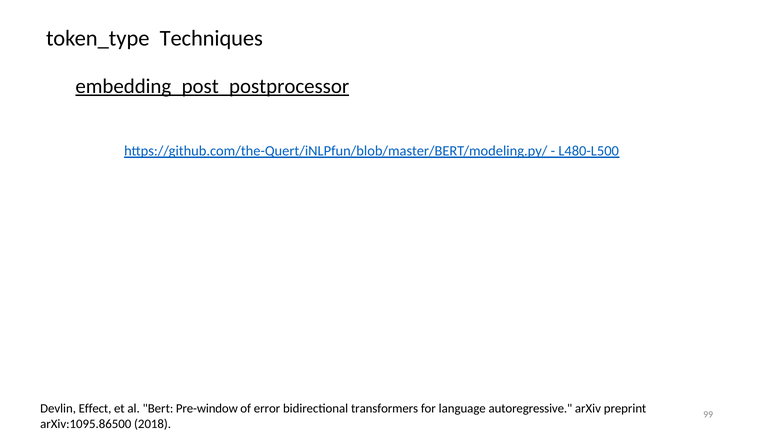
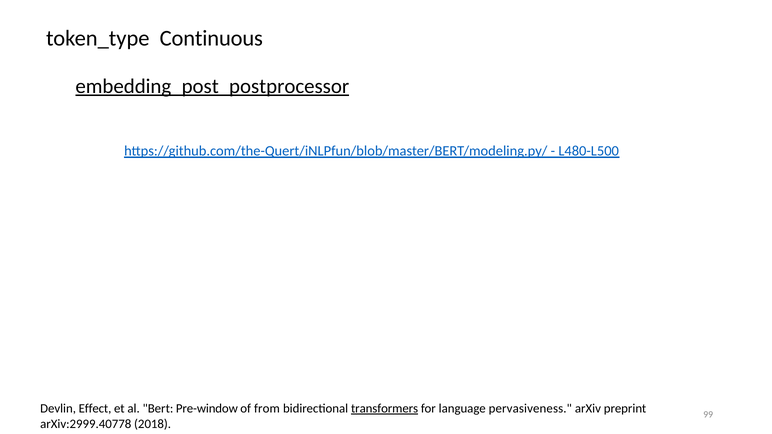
Techniques: Techniques -> Continuous (211, 39)
error: error -> from (267, 409)
transformers underline: none -> present (385, 409)
autoregressive: autoregressive -> pervasiveness (530, 409)
arXiv:1095.86500: arXiv:1095.86500 -> arXiv:2999.40778 (86, 424)
